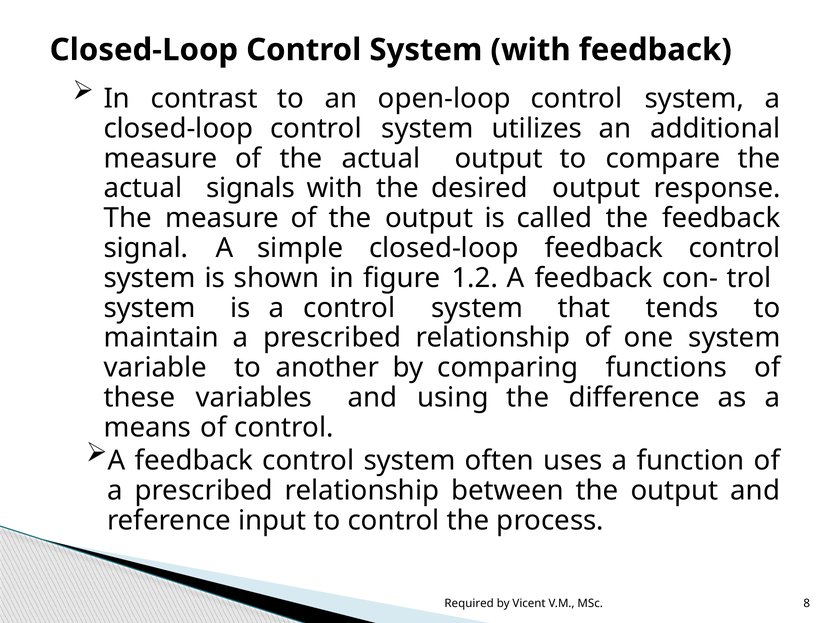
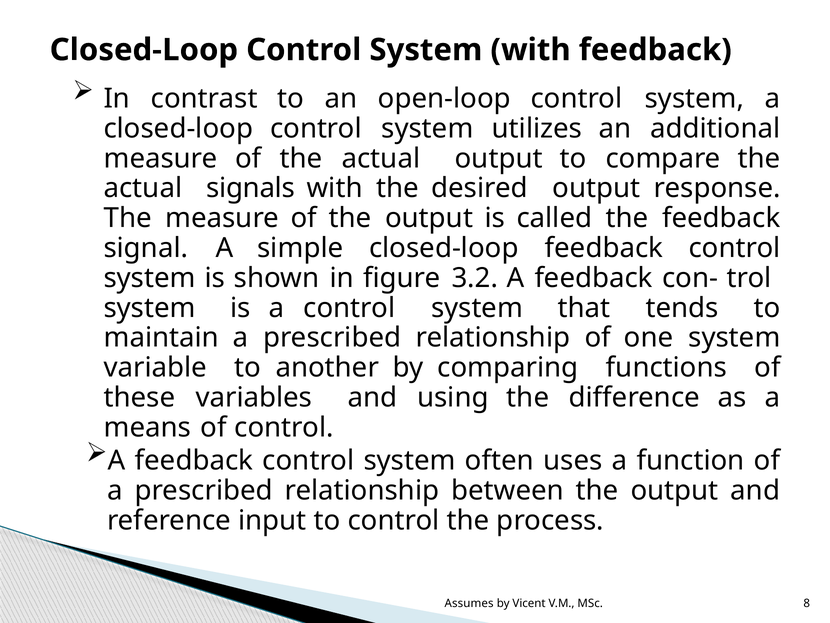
1.2: 1.2 -> 3.2 (475, 278)
Required: Required -> Assumes (469, 603)
